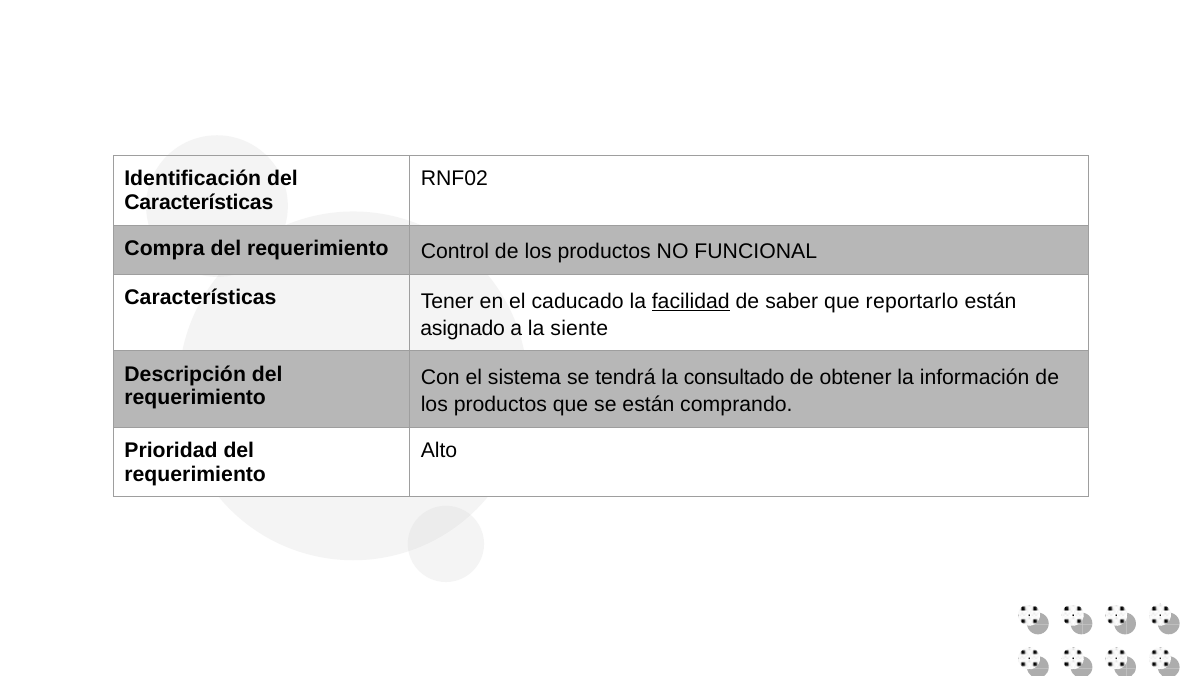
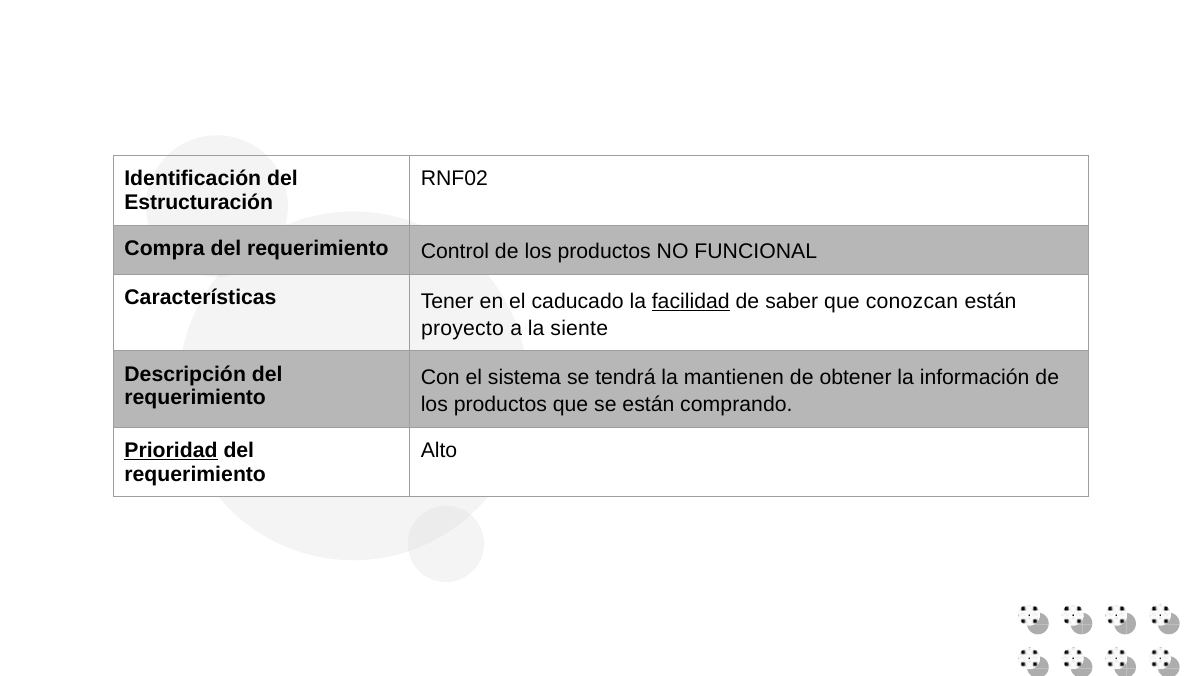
Características: Características -> Estructuración (199, 203)
reportarlo: reportarlo -> conozcan (912, 301)
asignado: asignado -> proyecto (462, 329)
consultado: consultado -> mantienen (734, 378)
Prioridad underline: none -> present (171, 451)
